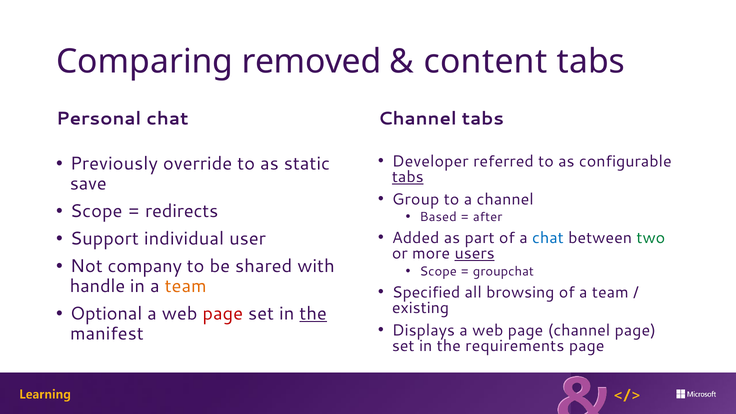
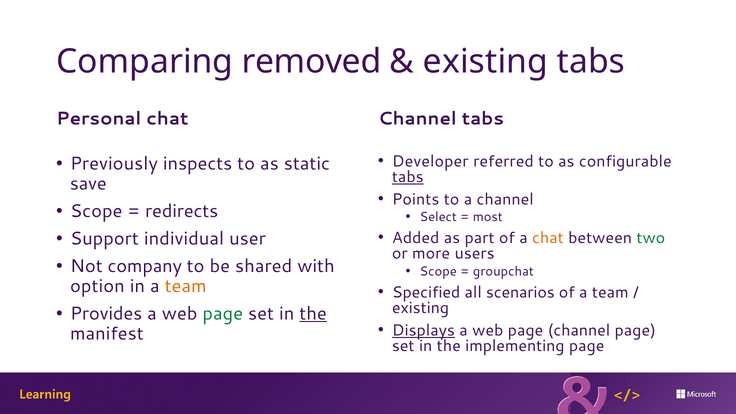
content: content -> existing (485, 62)
override: override -> inspects (198, 164)
Group: Group -> Points (416, 199)
Based: Based -> Select (438, 217)
after: after -> most (488, 217)
chat colour: blue -> orange (548, 238)
users underline: present -> none (475, 254)
handle: handle -> option (97, 286)
browsing: browsing -> scenarios (520, 292)
Optional: Optional -> Provides (106, 314)
page colour: red -> green (223, 314)
Displays underline: none -> present (423, 330)
requirements: requirements -> implementing (515, 346)
